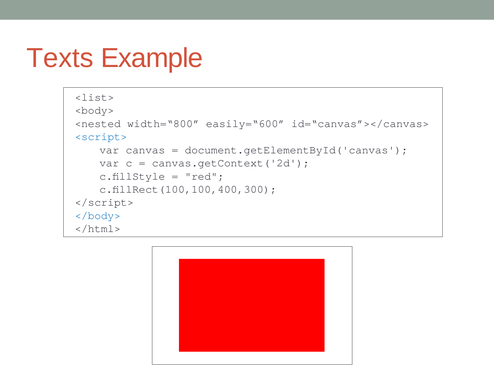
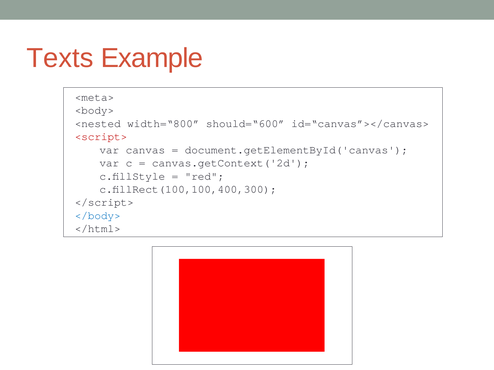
<list>: <list> -> <meta> (94, 97)
easily=“600: easily=“600 -> should=“600 (245, 124)
<script> colour: blue -> red (101, 137)
